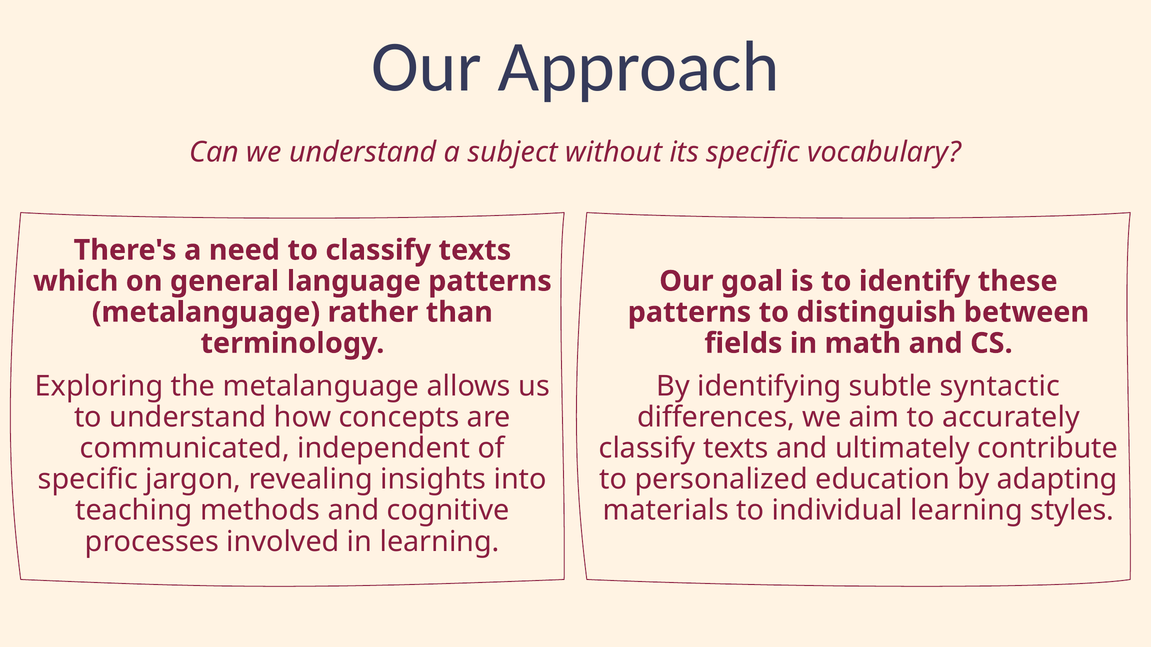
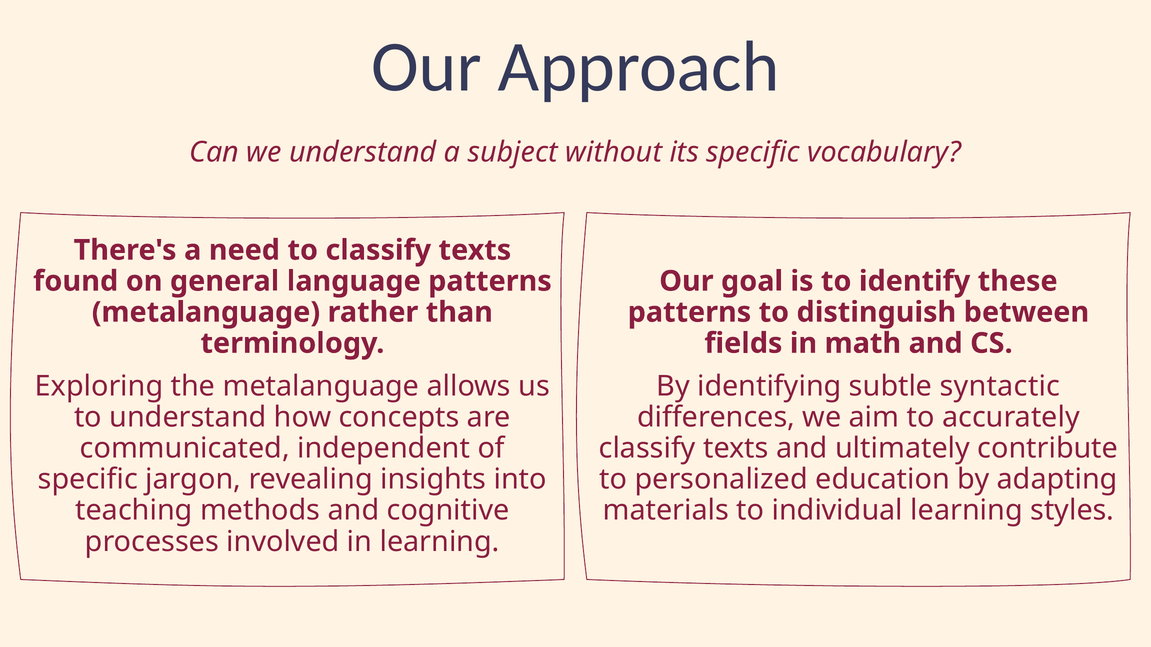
which: which -> found (76, 281)
